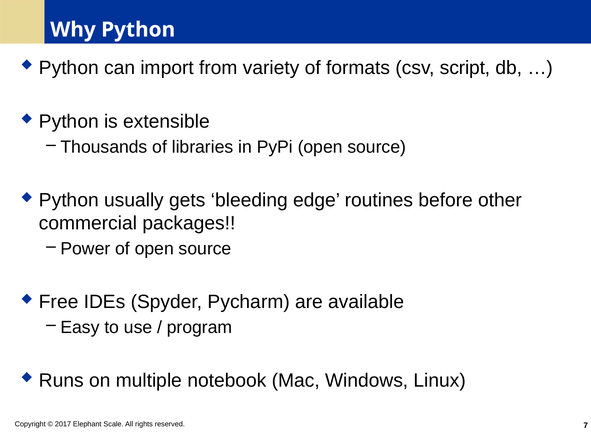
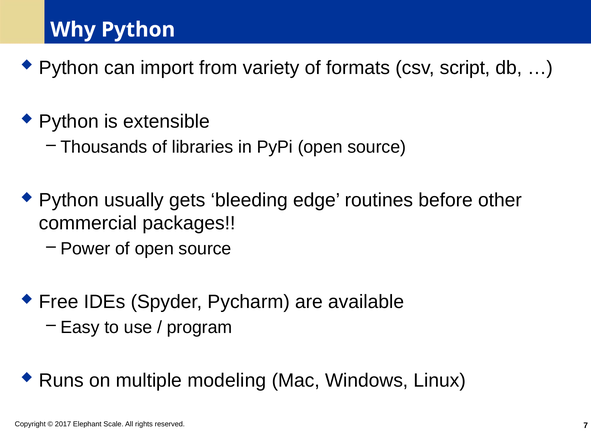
notebook: notebook -> modeling (227, 380)
